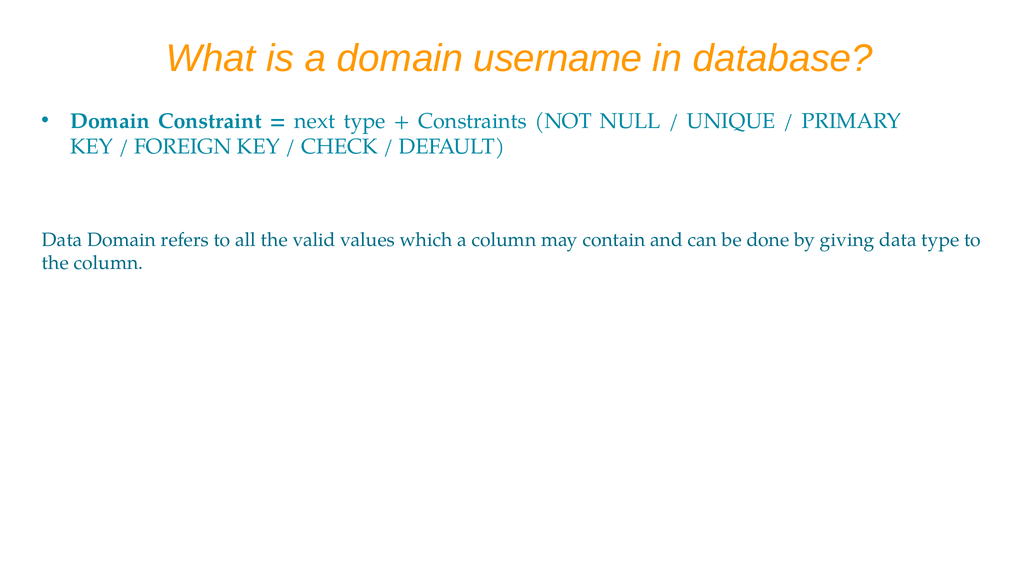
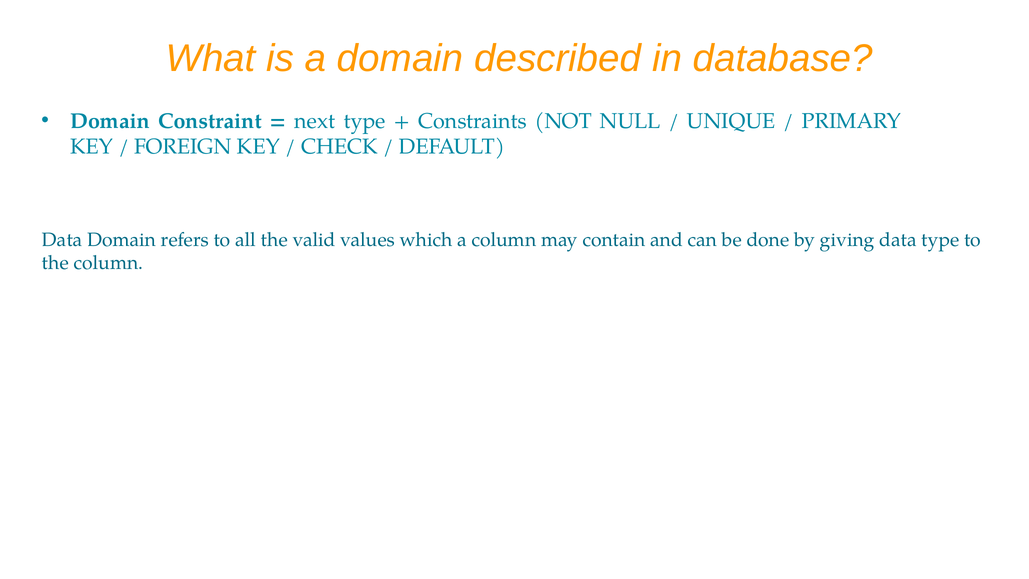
username: username -> described (558, 59)
